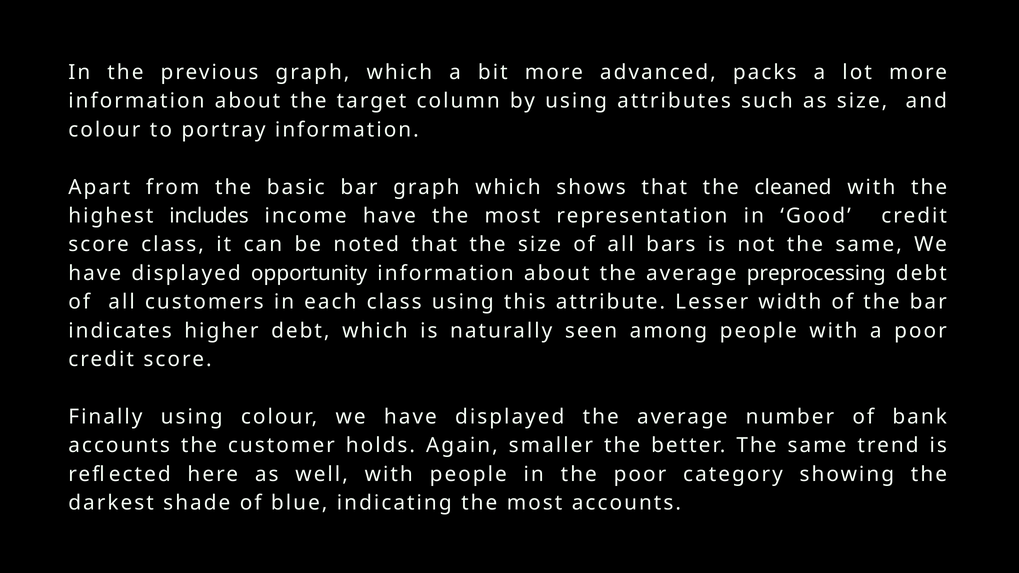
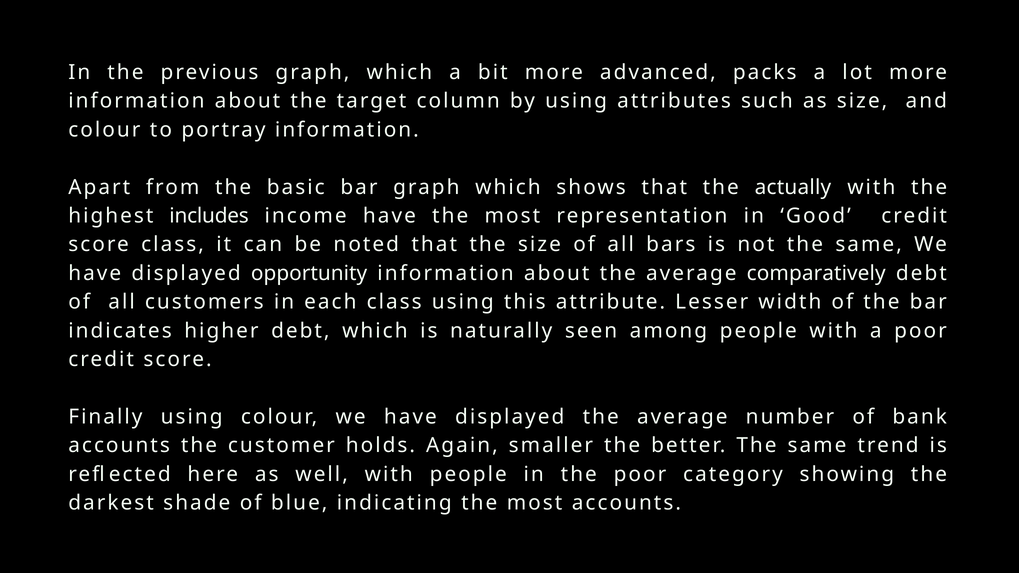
cleaned: cleaned -> actually (793, 187)
preprocessing: preprocessing -> comparatively (816, 273)
